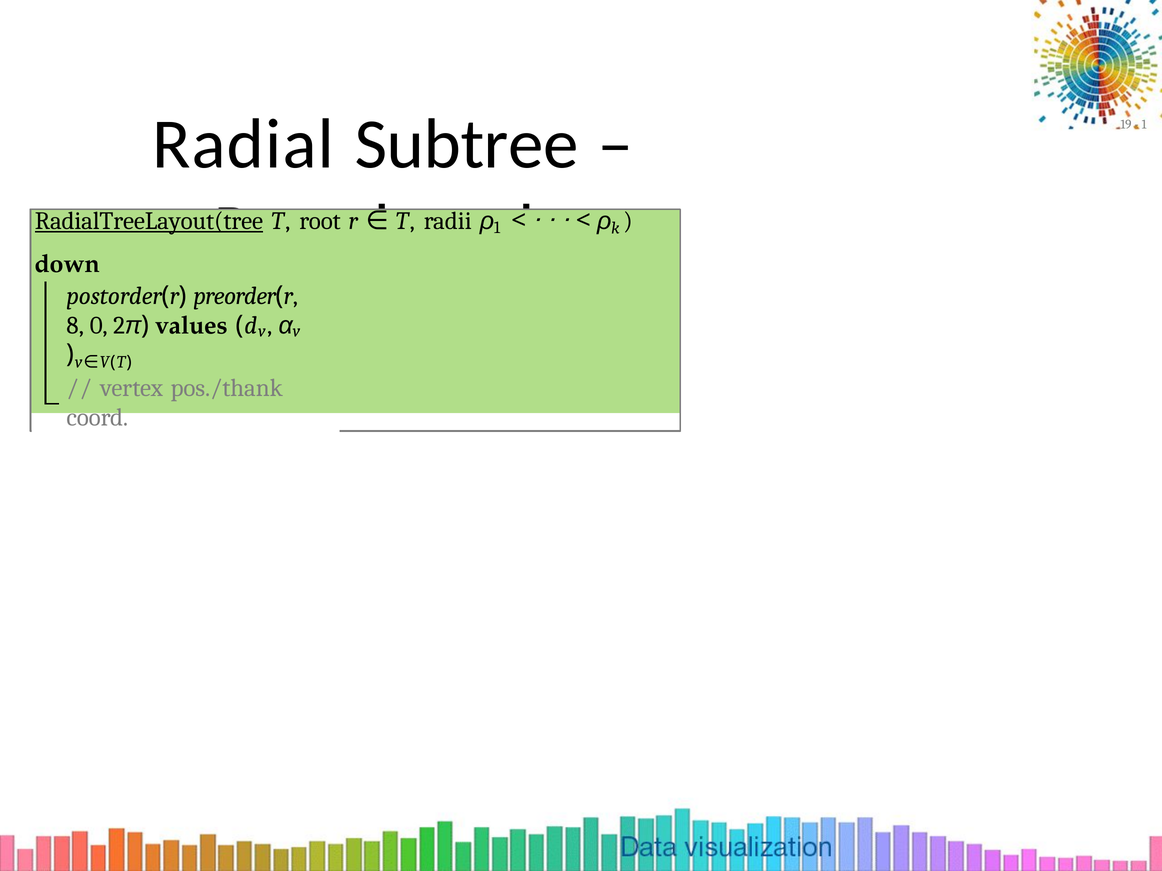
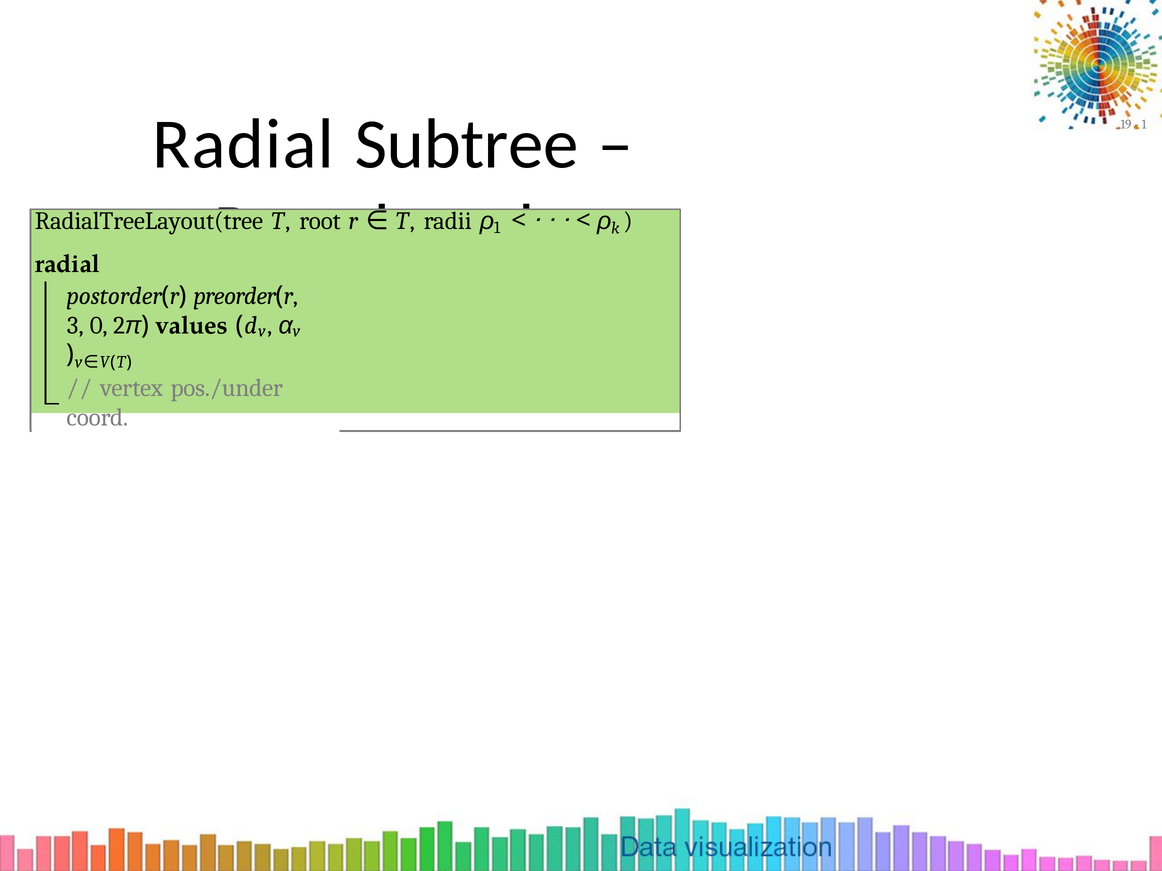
RadialTreeLayout(tree underline: present -> none (149, 221)
down: down -> radial (67, 264)
8: 8 -> 3 (75, 326)
pos./thank: pos./thank -> pos./under (227, 388)
